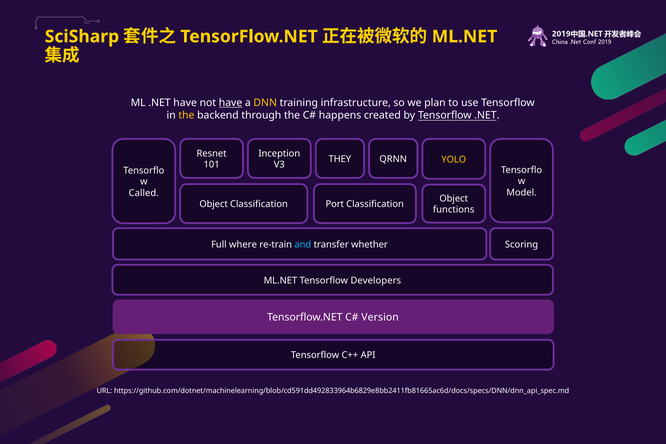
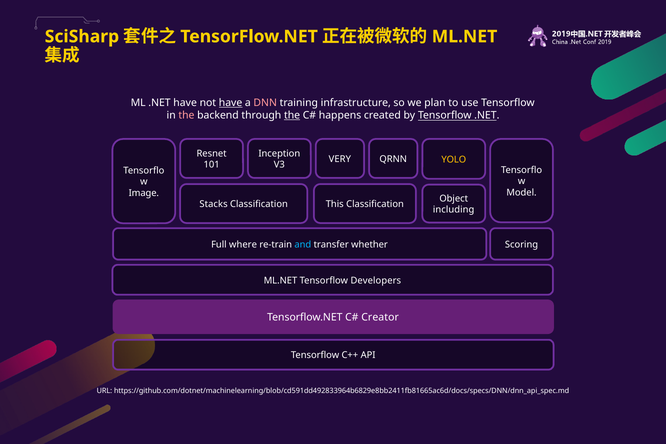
DNN colour: yellow -> pink (265, 103)
the colour: yellow -> pink (186, 115)
the underline: none -> present (292, 115)
THEY: THEY -> VERY (340, 159)
Called: Called -> Image (144, 193)
Object: Object -> Stacks (214, 204)
Port: Port -> This (335, 204)
functions: functions -> including (454, 210)
Version: Version -> Creator (380, 317)
